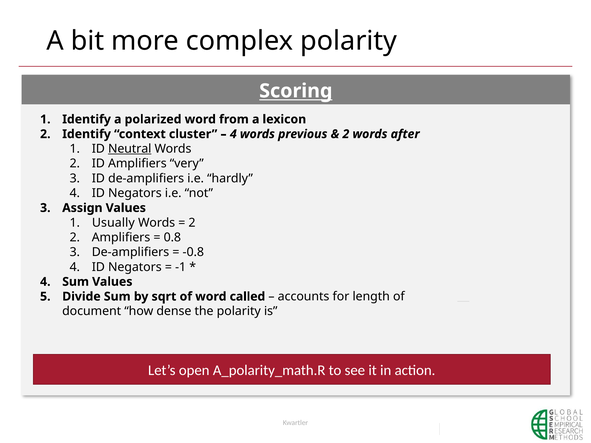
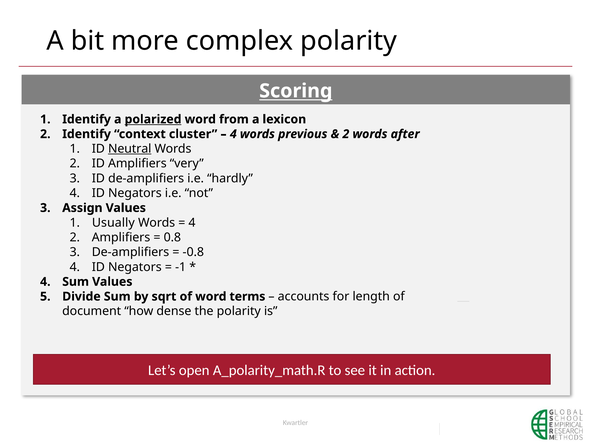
polarized underline: none -> present (153, 119)
2: 2 -> 4 (192, 223)
called: called -> terms (247, 297)
